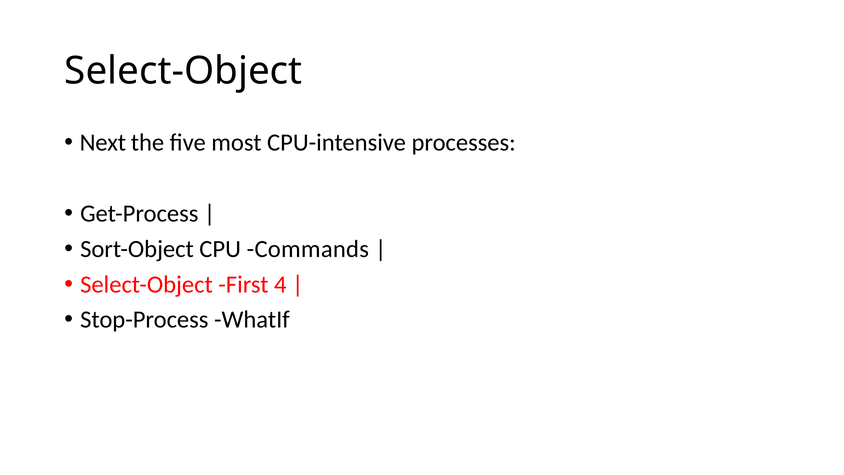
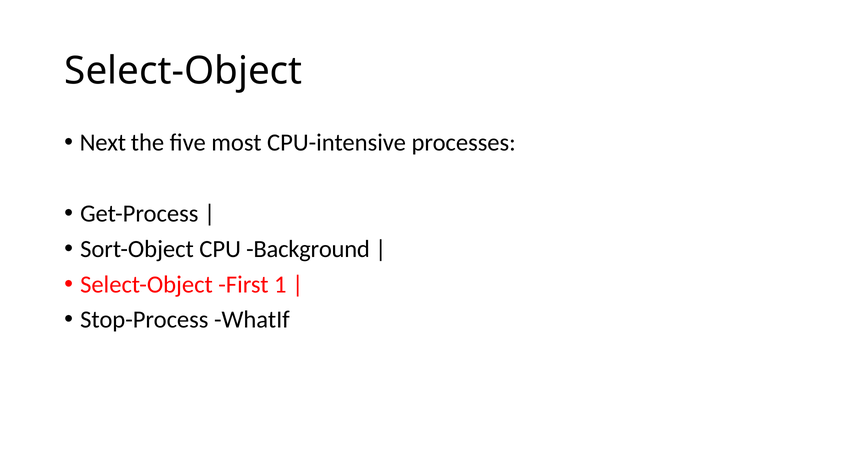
Commands: Commands -> Background (308, 249)
4: 4 -> 1 (280, 284)
